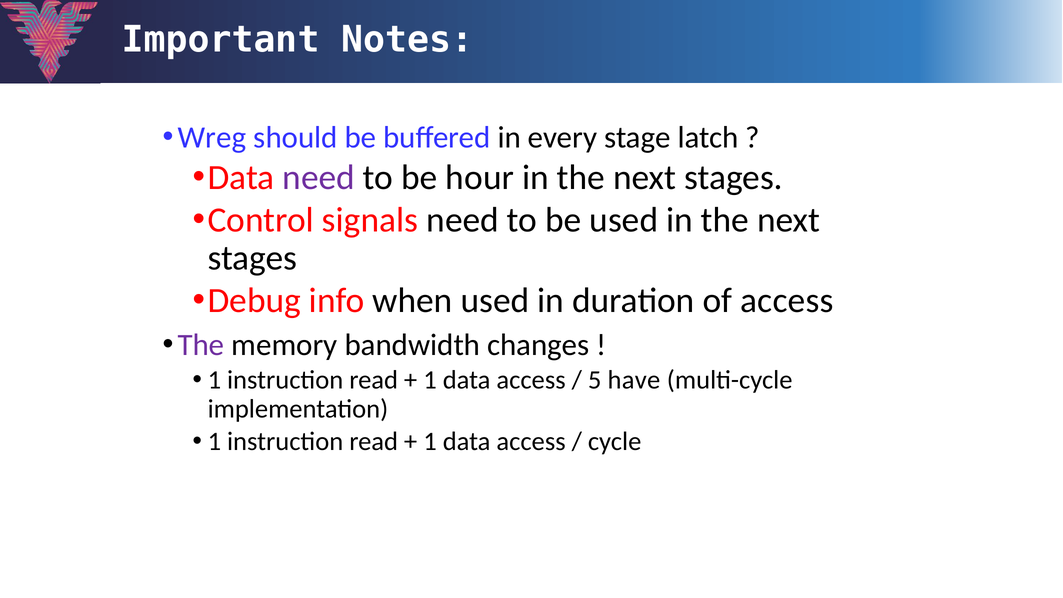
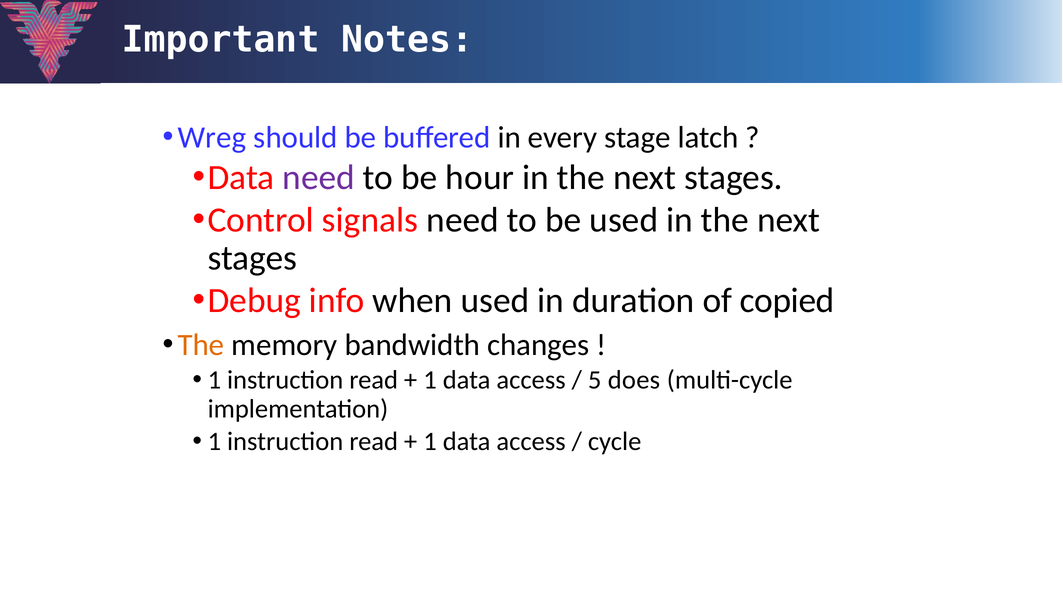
of access: access -> copied (787, 301)
The colour: purple -> orange (201, 345)
have: have -> does (634, 380)
